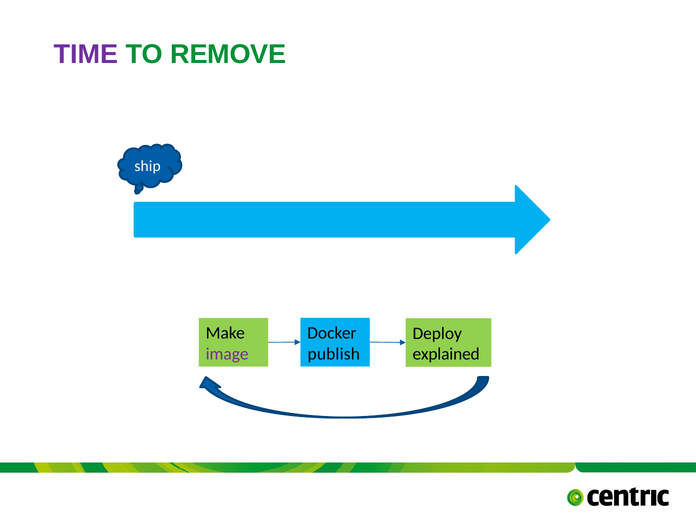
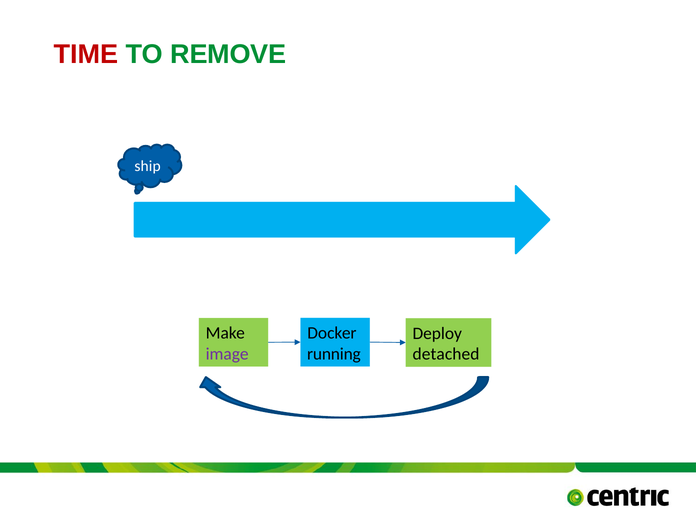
TIME colour: purple -> red (86, 54)
publish: publish -> running (334, 354)
explained: explained -> detached (446, 354)
